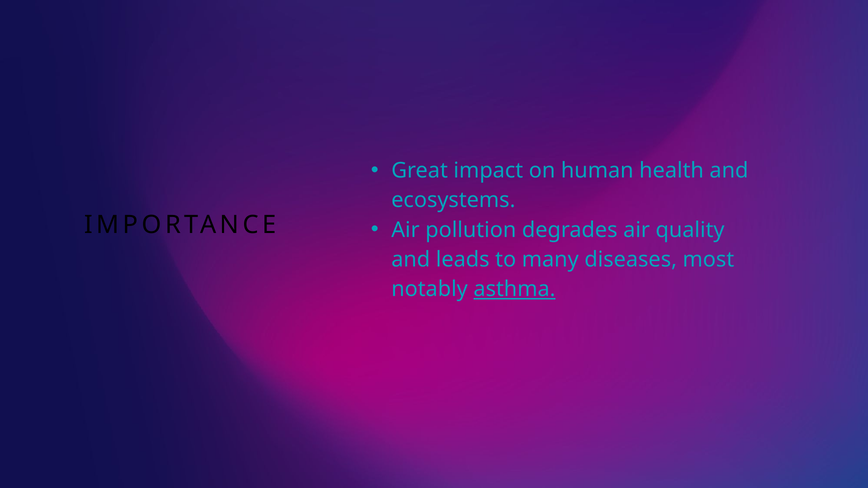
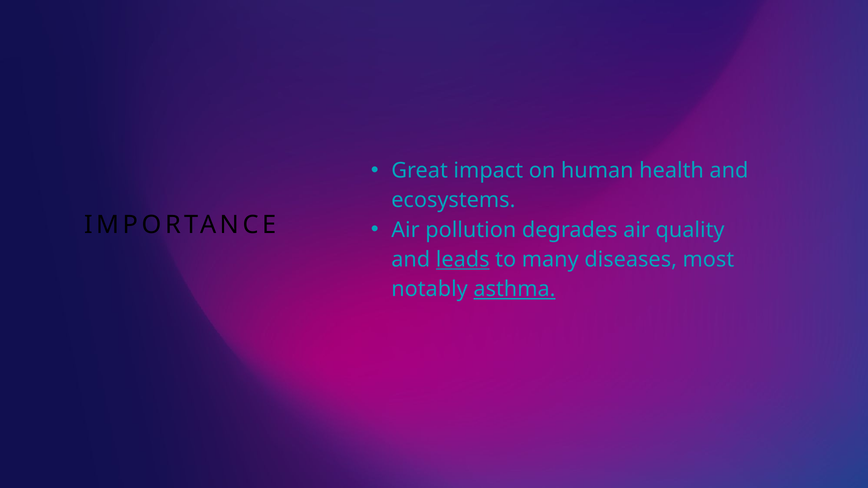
leads underline: none -> present (463, 260)
